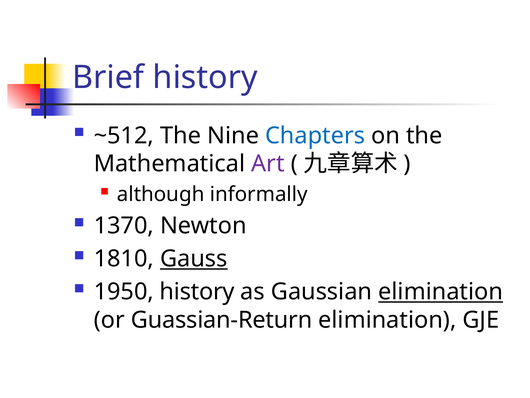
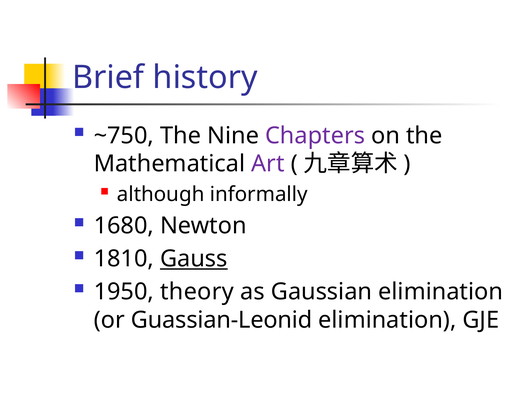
~512: ~512 -> ~750 (124, 135)
Chapters colour: blue -> purple (315, 135)
1370: 1370 -> 1680 (124, 226)
1950 history: history -> theory (197, 292)
elimination underline: present -> none (441, 292)
Guassian-Return: Guassian-Return -> Guassian-Leonid (222, 320)
